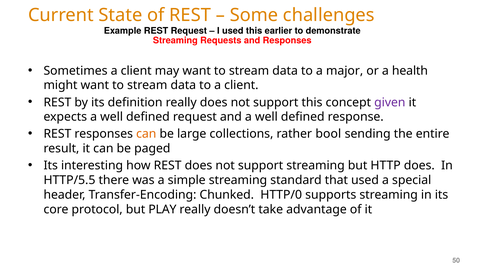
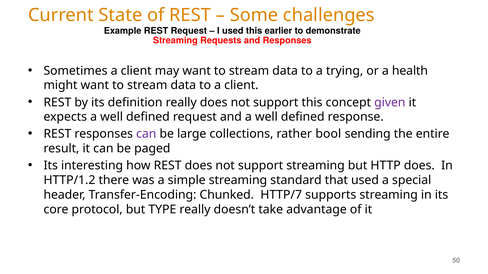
major: major -> trying (345, 71)
can colour: orange -> purple (146, 134)
HTTP/5.5: HTTP/5.5 -> HTTP/1.2 (69, 181)
HTTP/0: HTTP/0 -> HTTP/7 (281, 195)
PLAY: PLAY -> TYPE (162, 210)
